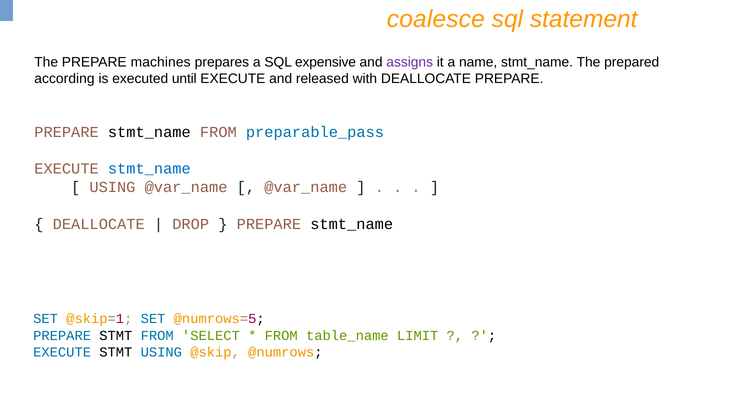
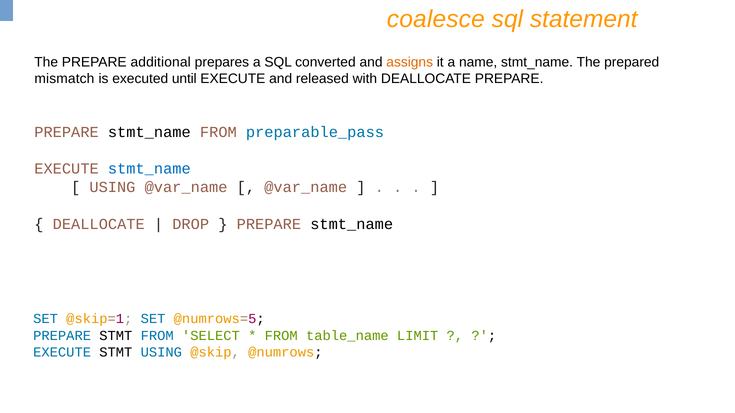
machines: machines -> additional (161, 62)
expensive: expensive -> converted (325, 62)
assigns colour: purple -> orange (410, 62)
according: according -> mismatch (64, 79)
